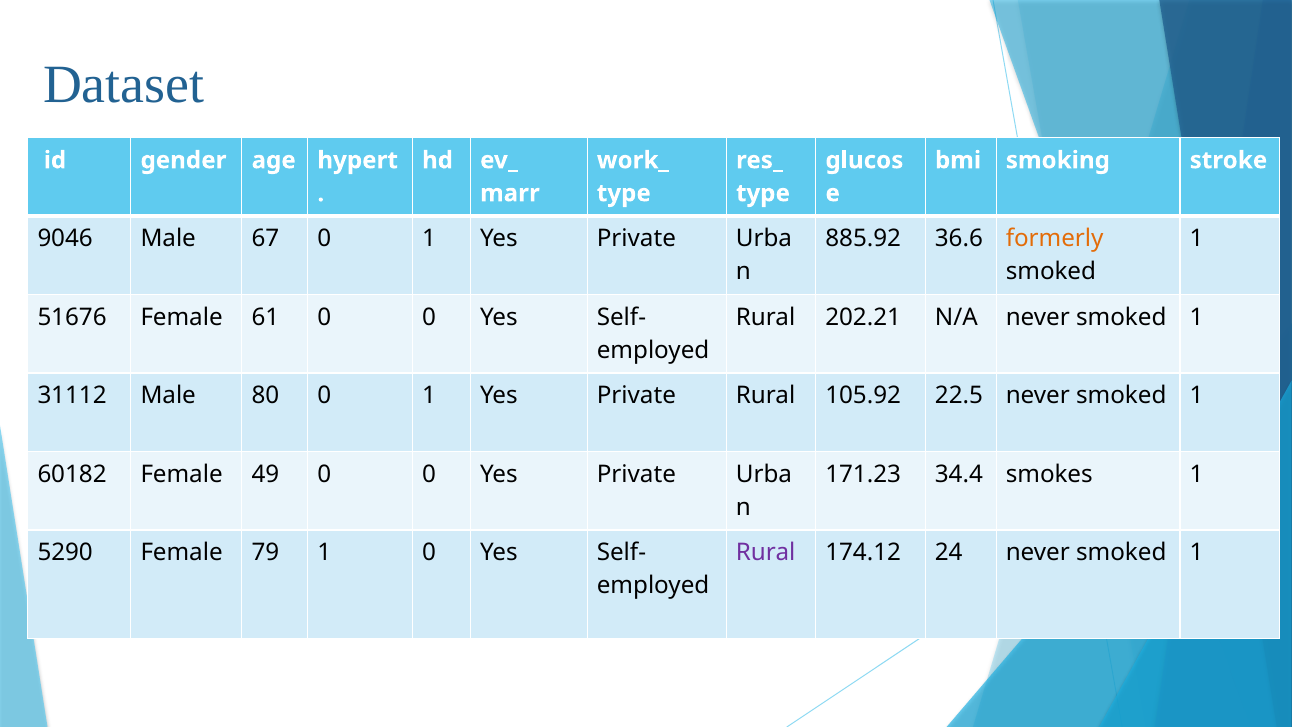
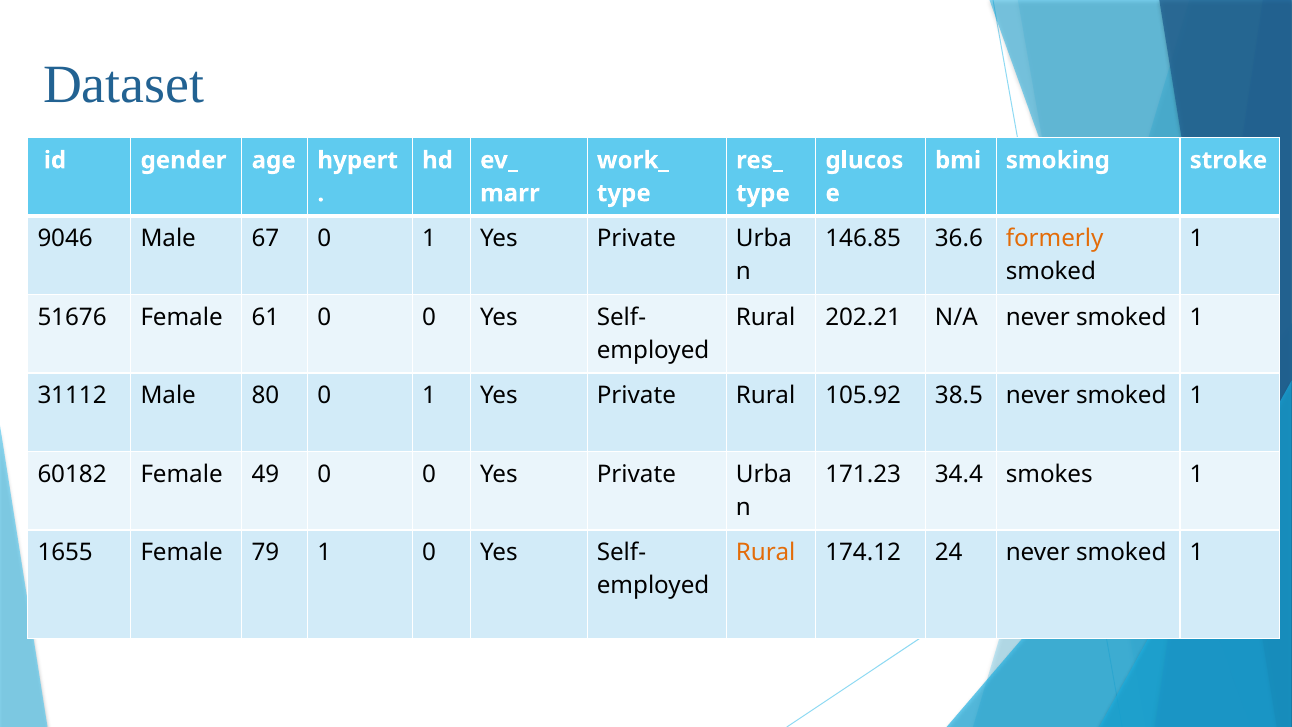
885.92: 885.92 -> 146.85 (863, 239)
22.5: 22.5 -> 38.5 (959, 396)
5290: 5290 -> 1655 (65, 552)
Rural colour: purple -> orange (766, 552)
